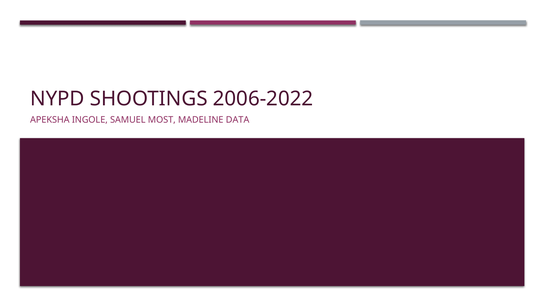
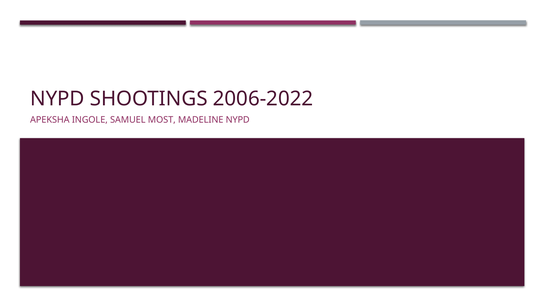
MADELINE DATA: DATA -> NYPD (238, 120)
